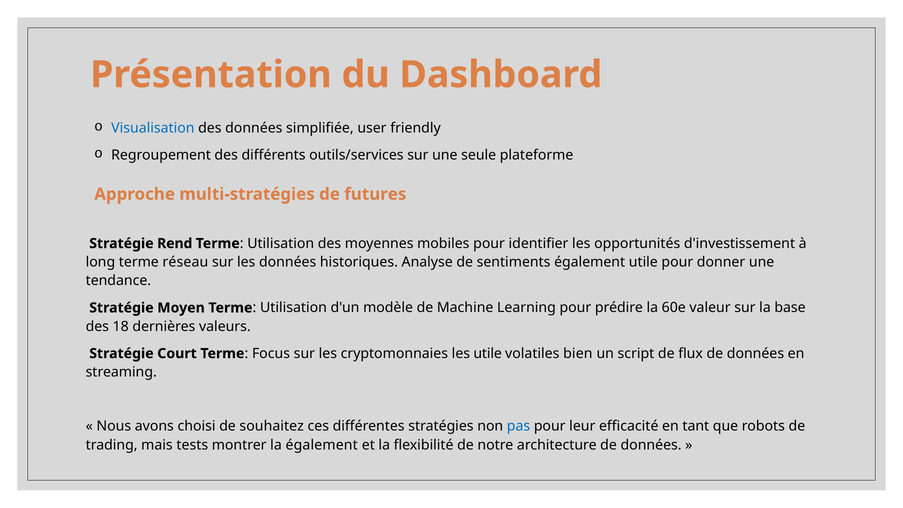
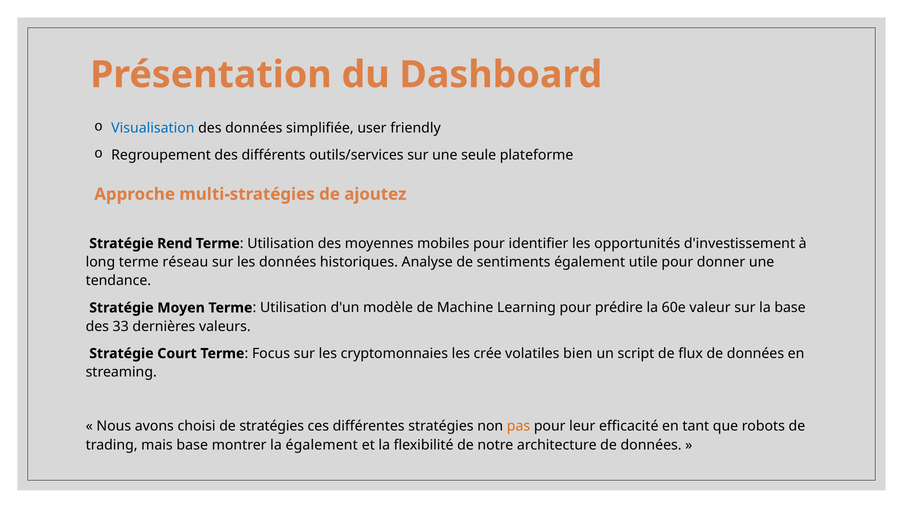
futures: futures -> ajoutez (375, 194)
18: 18 -> 33 (121, 326)
les utile: utile -> crée (488, 353)
de souhaitez: souhaitez -> stratégies (272, 426)
pas colour: blue -> orange (519, 426)
mais tests: tests -> base (192, 445)
